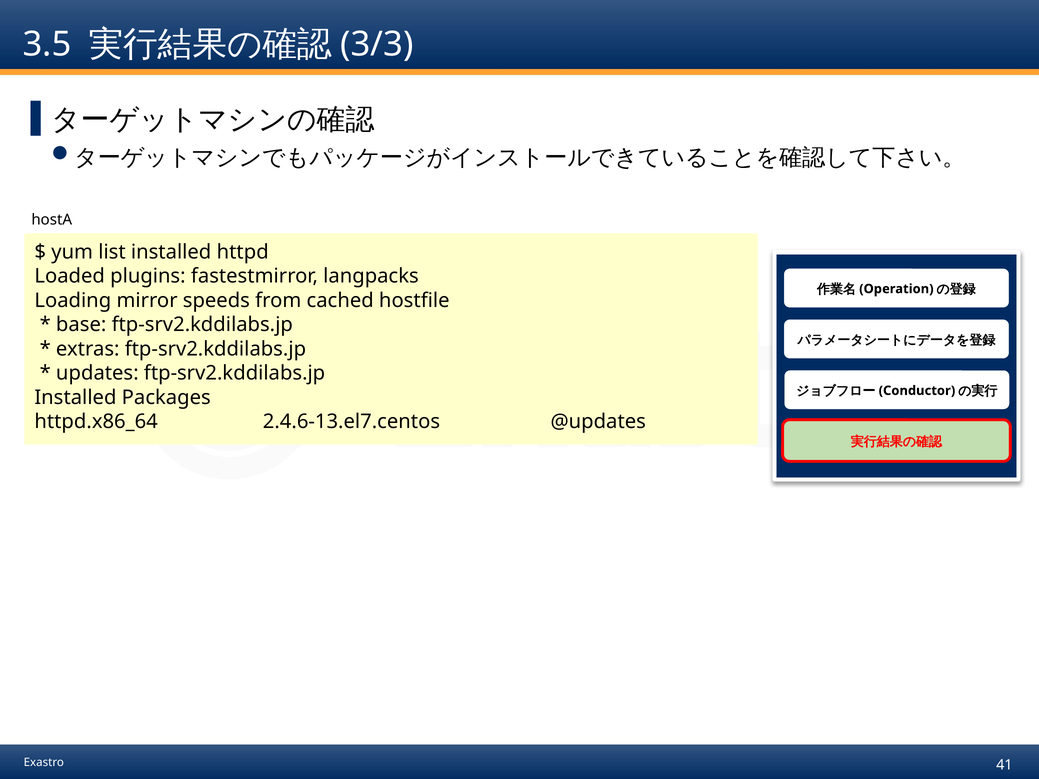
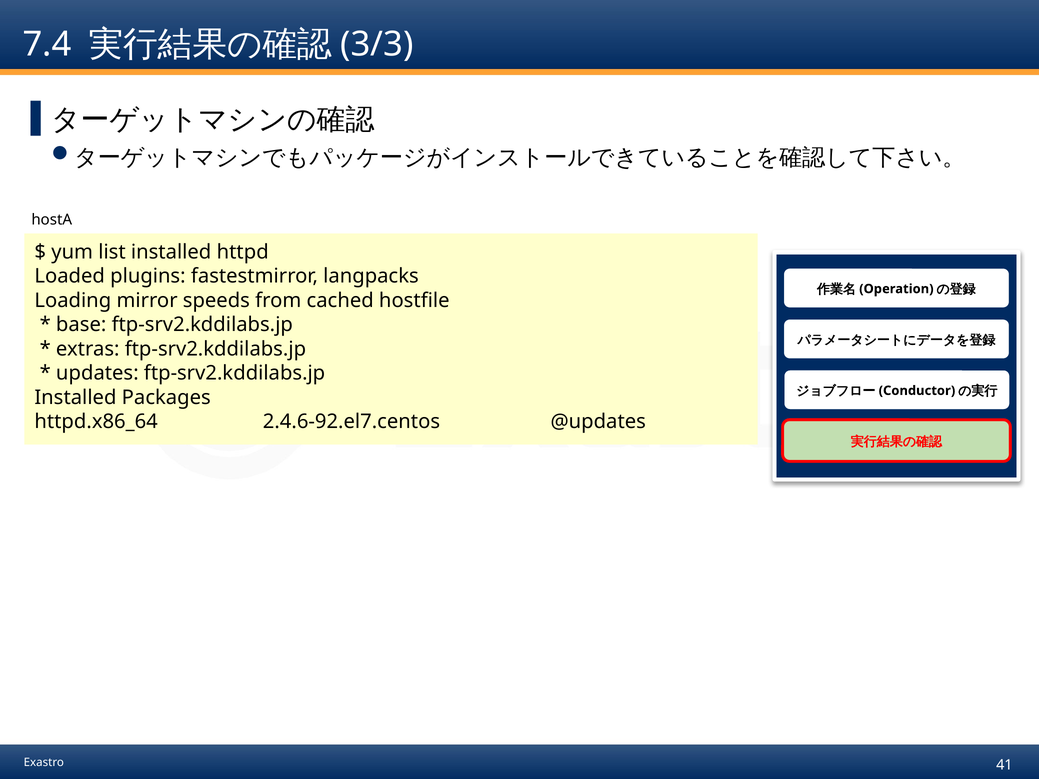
3.5: 3.5 -> 7.4 (47, 44)
2.4.6-13.el7.centos: 2.4.6-13.el7.centos -> 2.4.6-92.el7.centos (351, 422)
